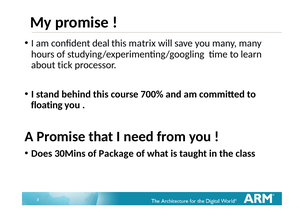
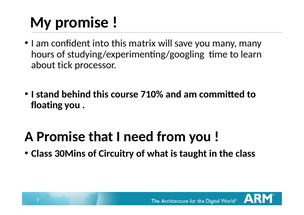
deal: deal -> into (101, 43)
700%: 700% -> 710% (152, 94)
Does: Does -> Class (42, 153)
Package: Package -> Circuitry (116, 153)
